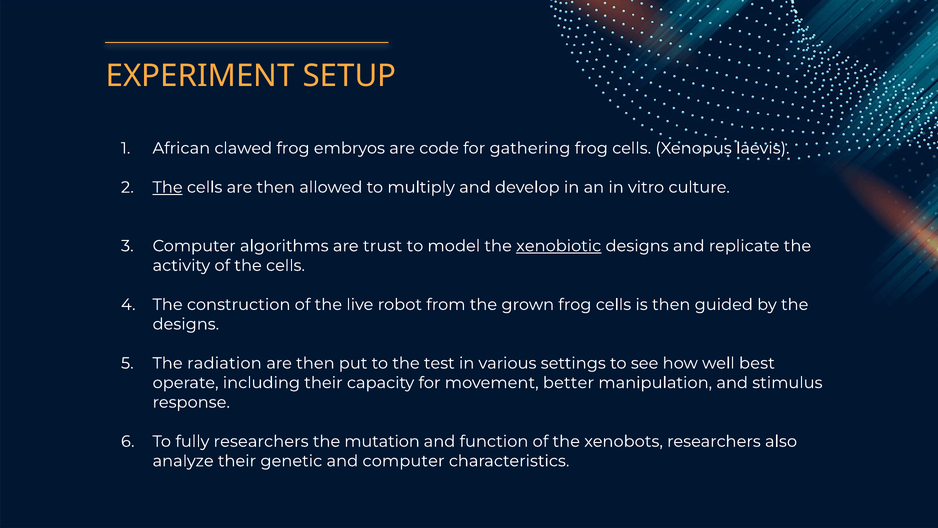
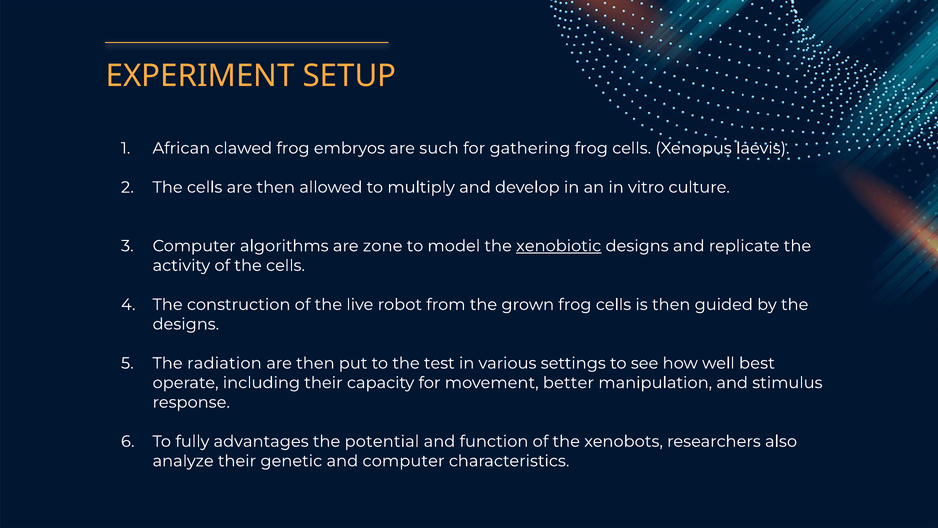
code: code -> such (439, 148)
The underline: present -> none (168, 187)
trust: trust -> zone (383, 246)
fully researchers: researchers -> advantages (261, 441)
mutation: mutation -> potential (382, 441)
